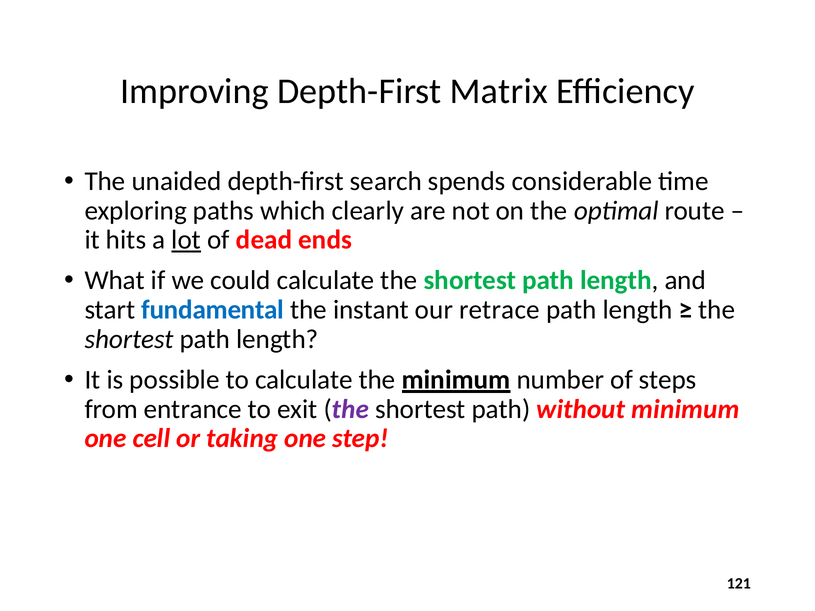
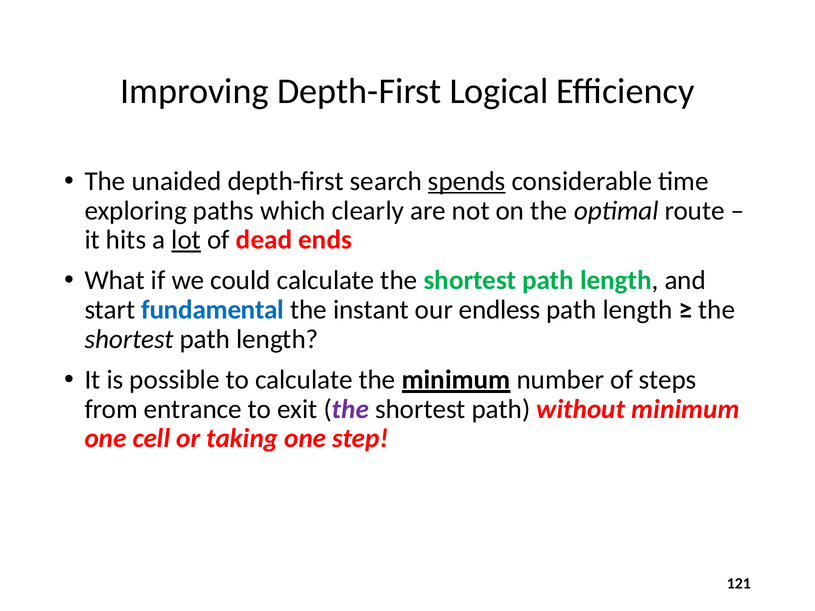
Matrix: Matrix -> Logical (499, 91)
spends underline: none -> present (467, 181)
retrace: retrace -> endless (500, 310)
